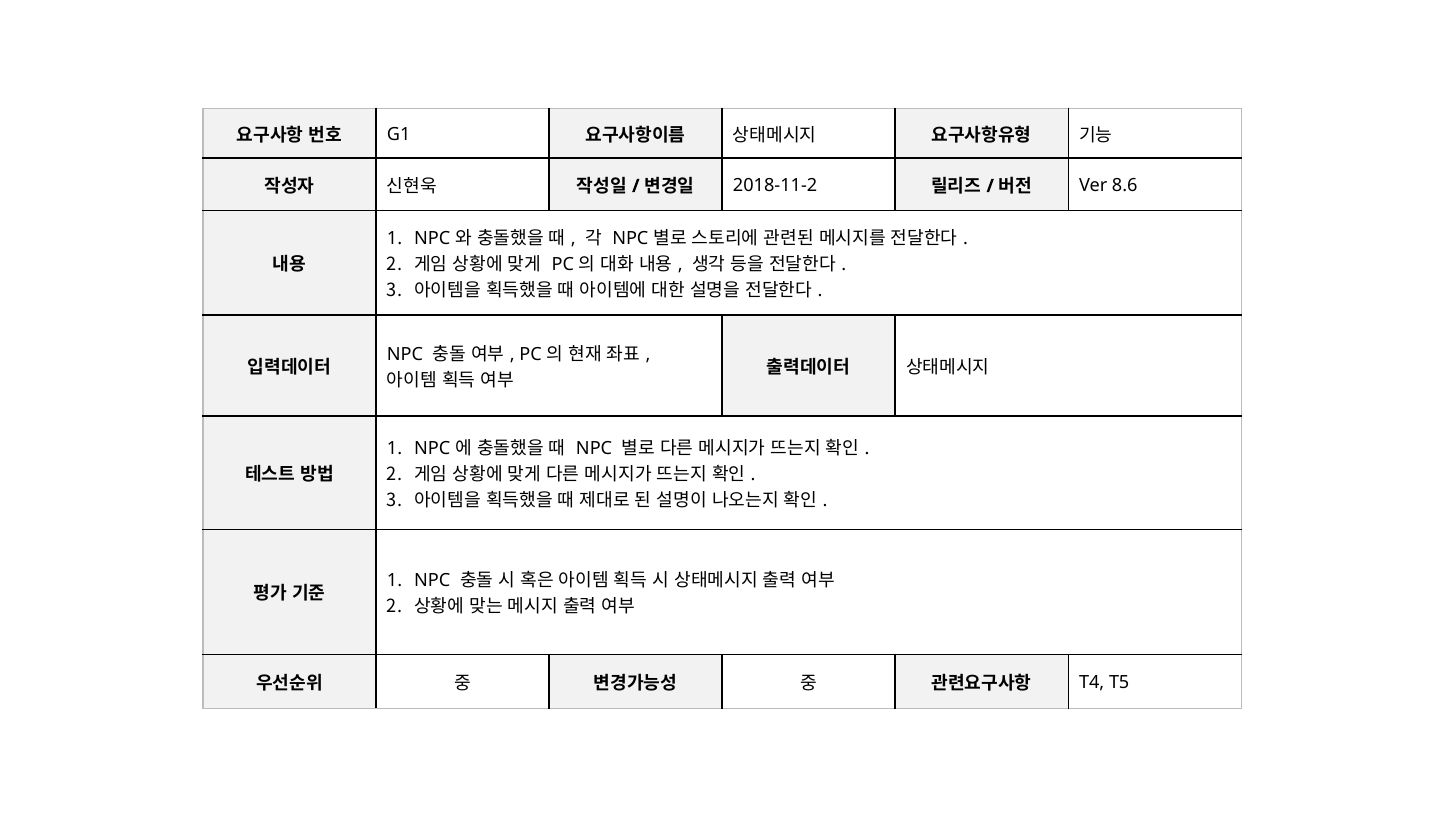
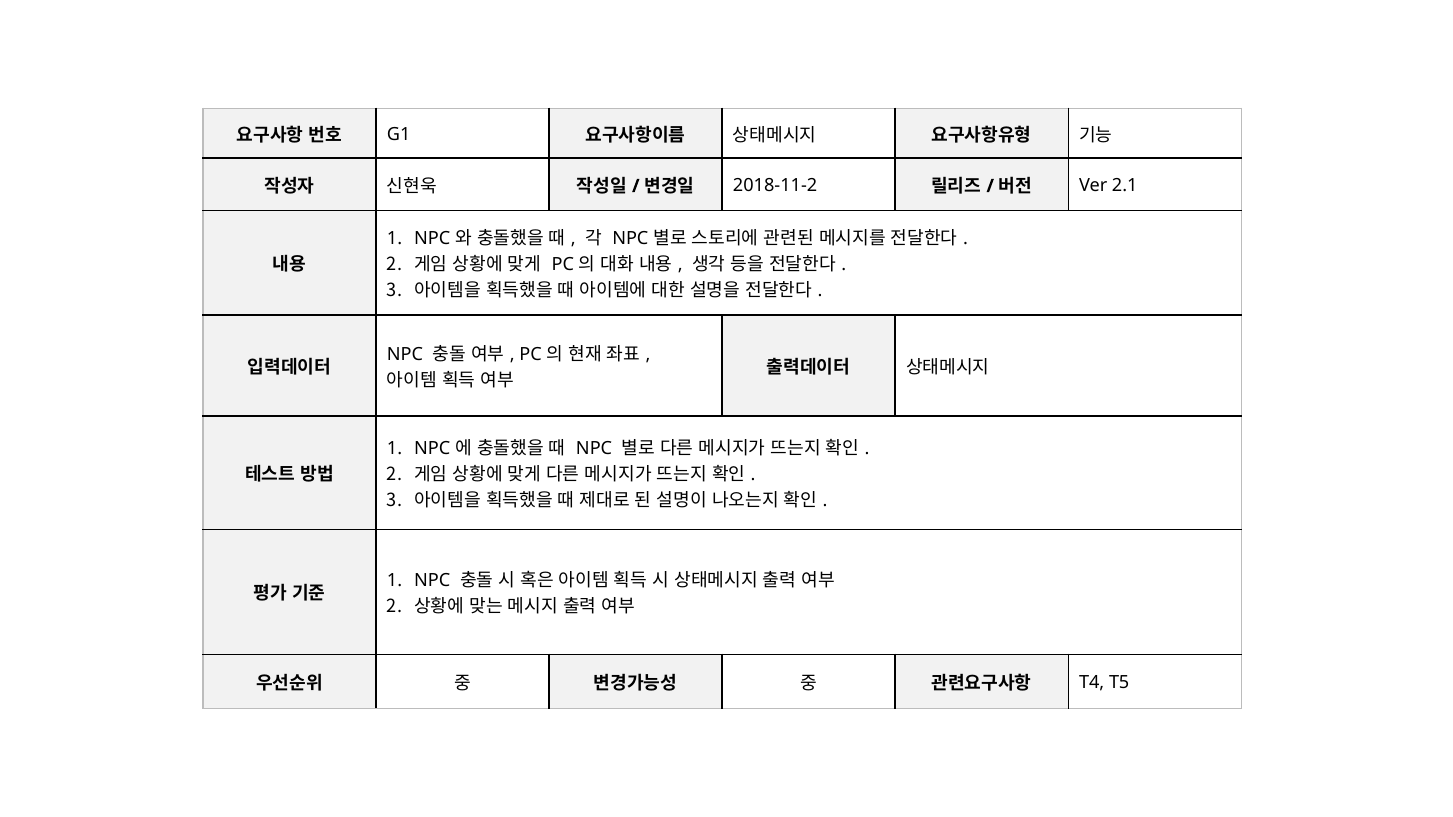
8.6: 8.6 -> 2.1 (1125, 185)
